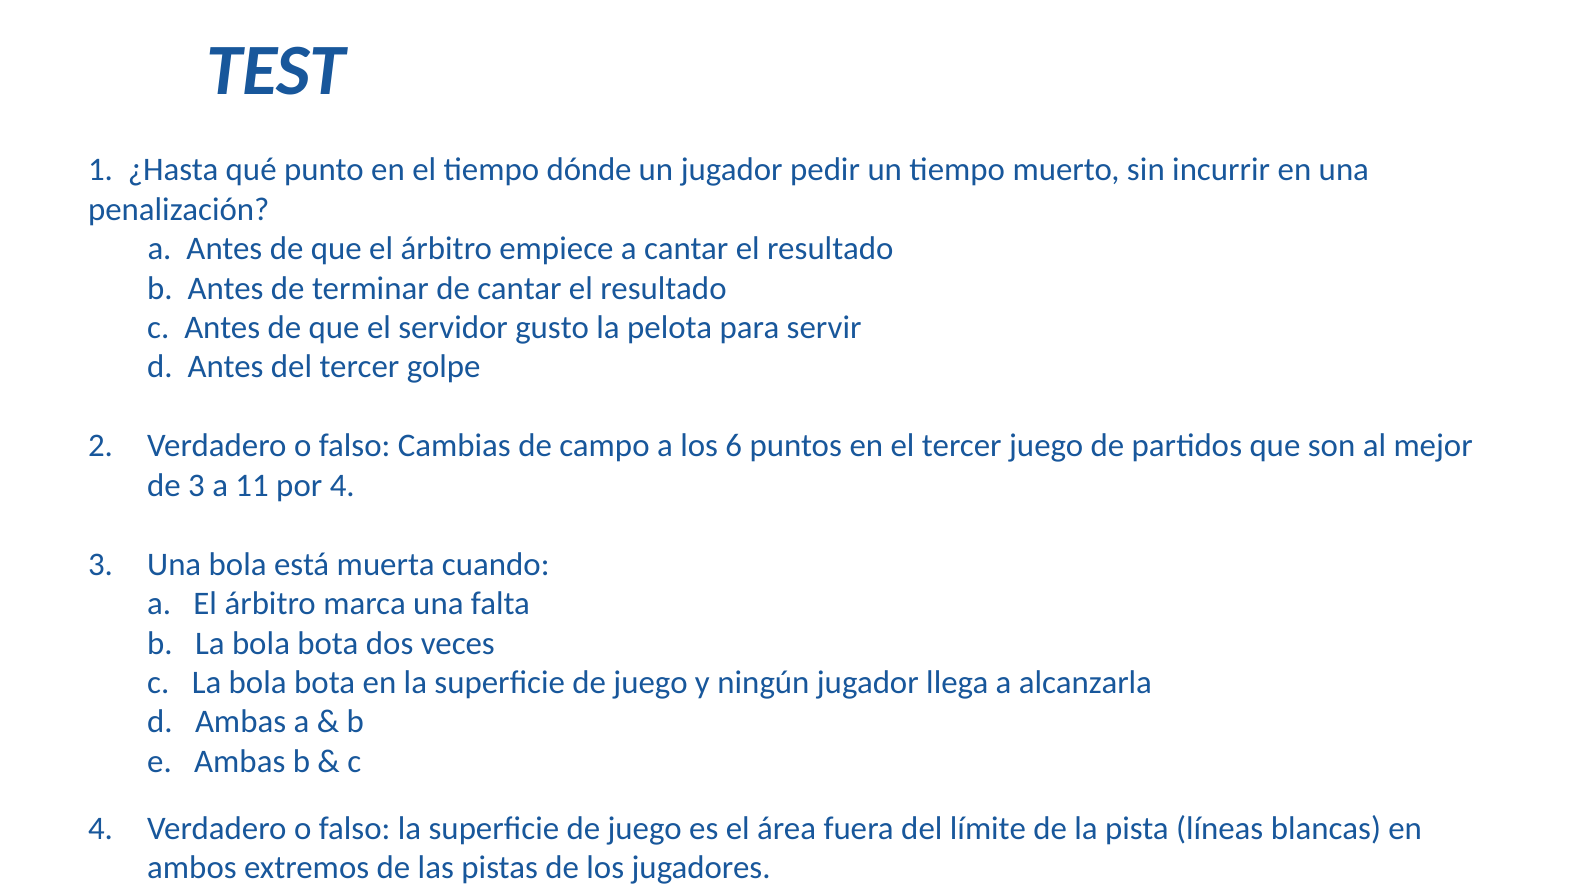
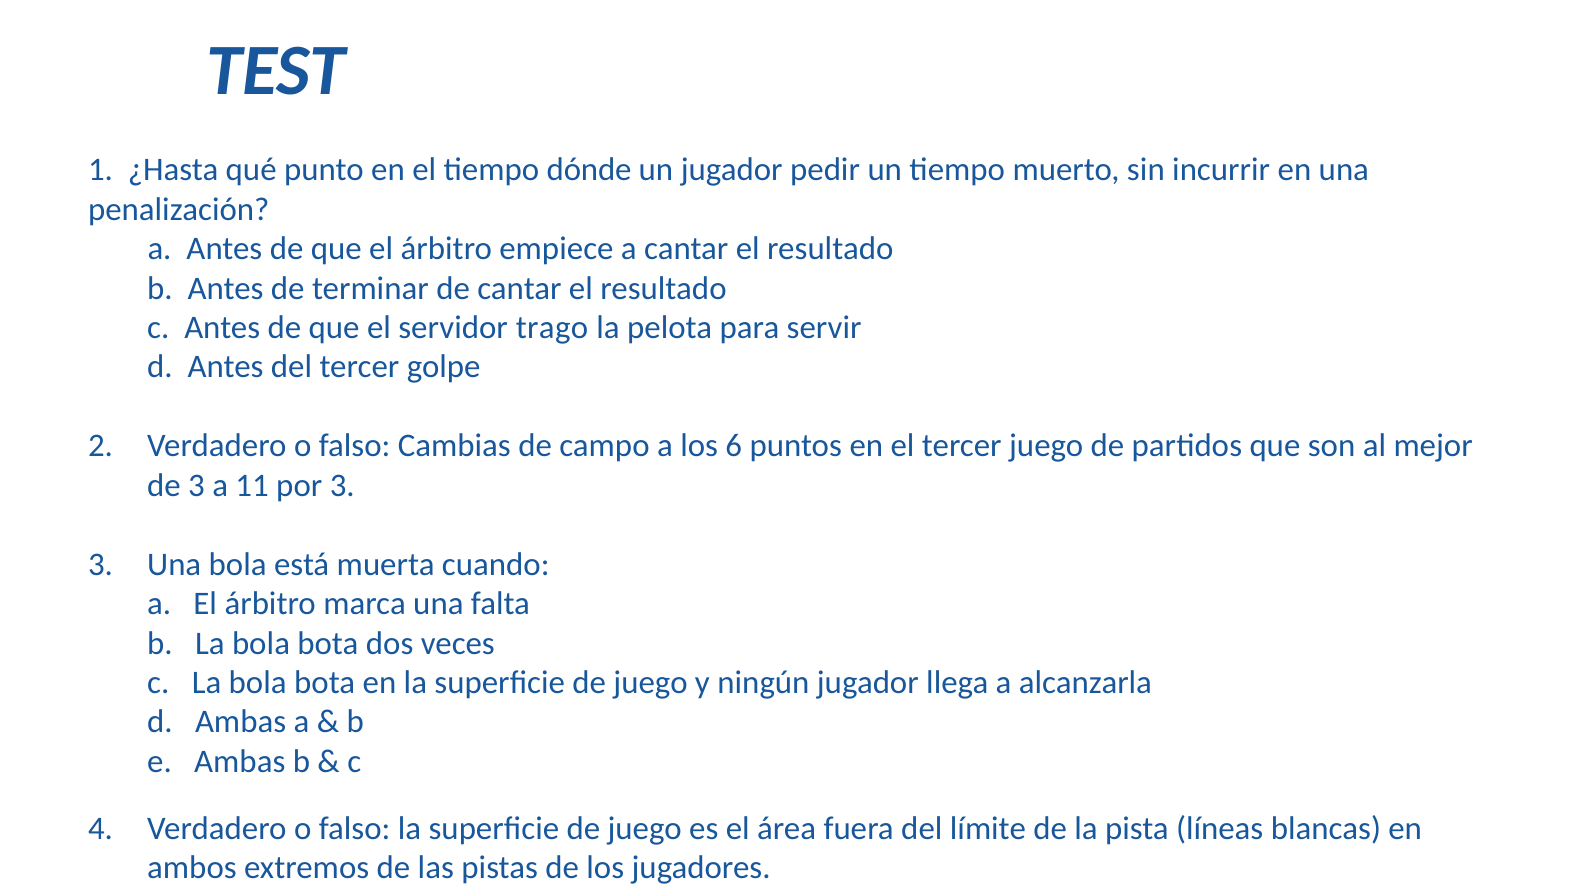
gusto: gusto -> trago (552, 328)
por 4: 4 -> 3 (342, 485)
